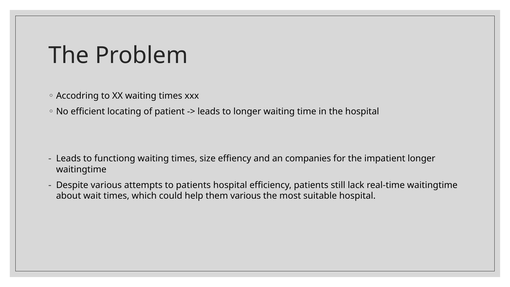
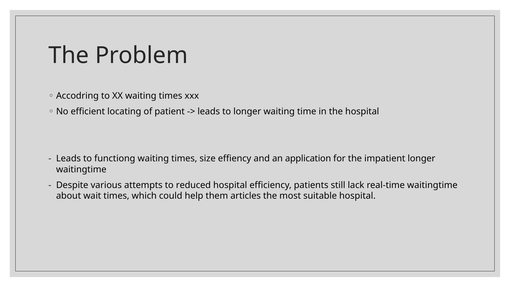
companies: companies -> application (308, 159)
to patients: patients -> reduced (193, 185)
them various: various -> articles (246, 196)
